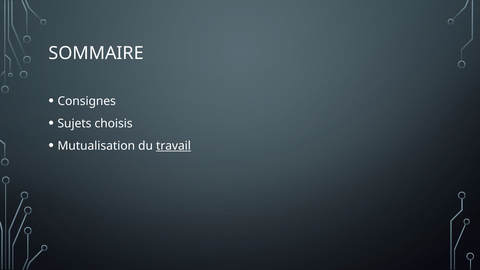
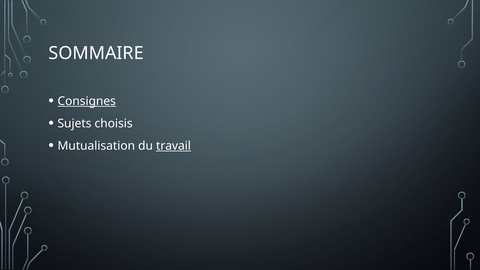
Consignes underline: none -> present (87, 101)
